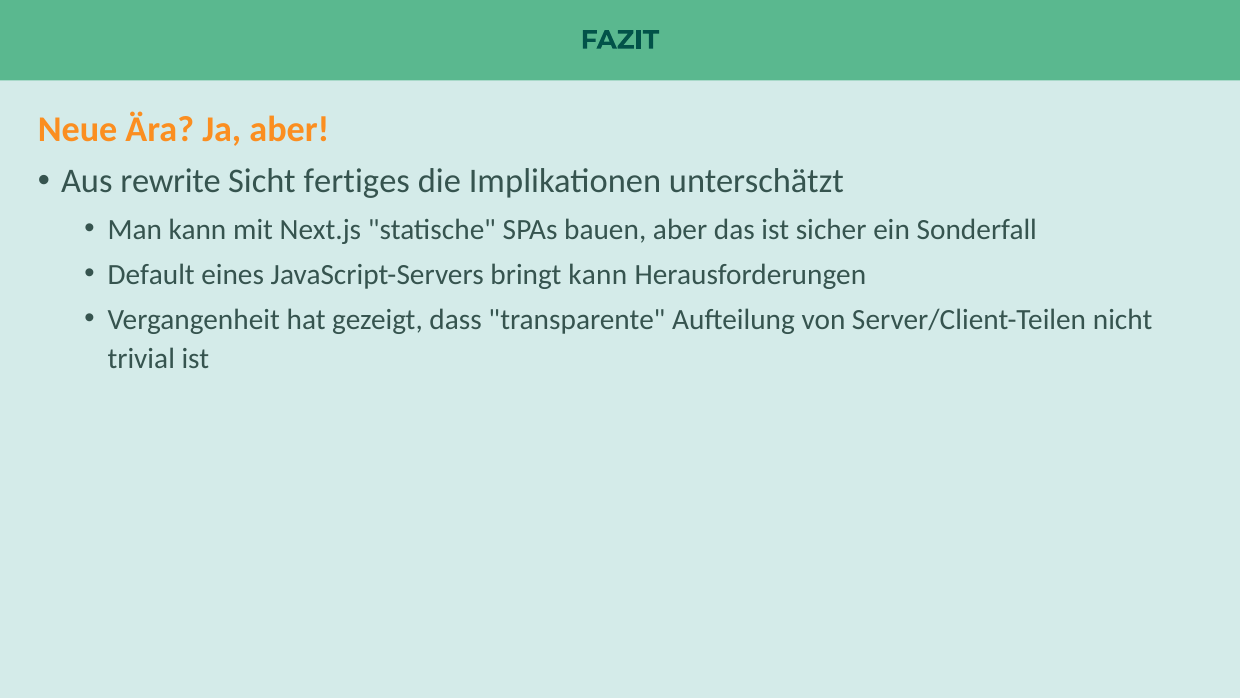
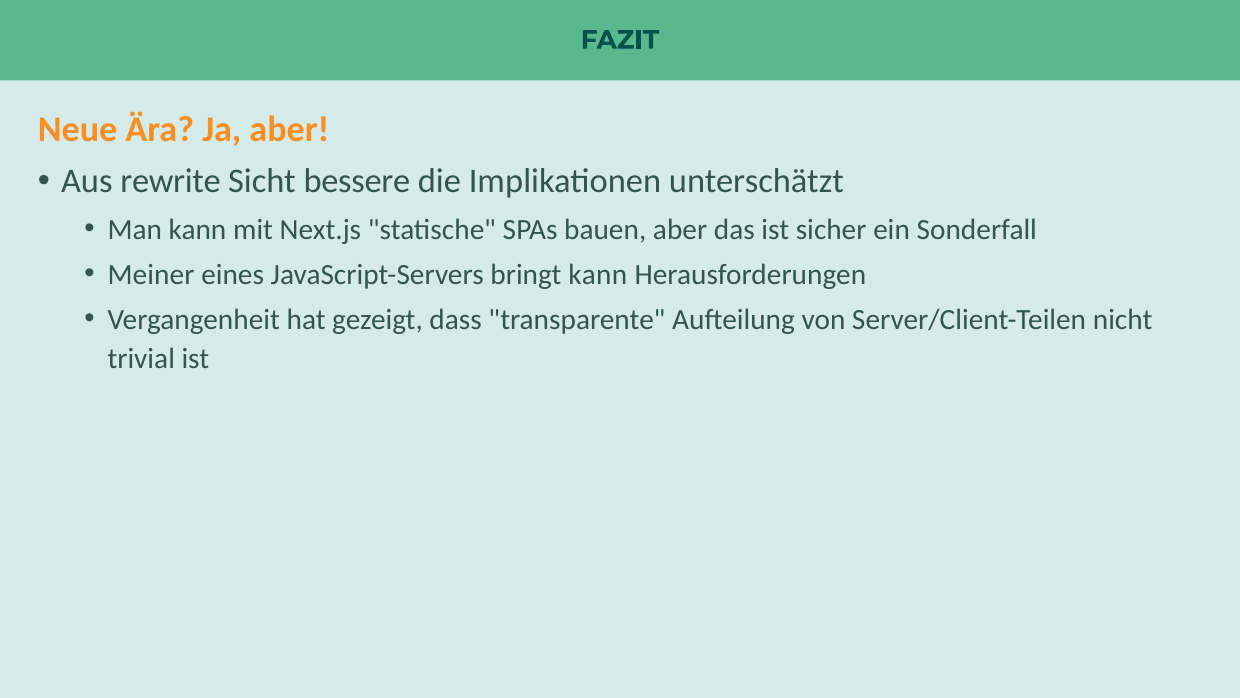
fertiges: fertiges -> bessere (357, 181)
Default: Default -> Meiner (151, 274)
